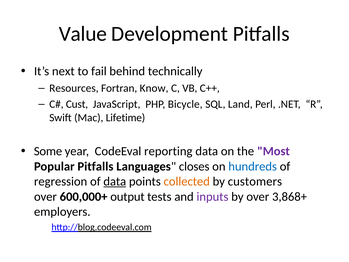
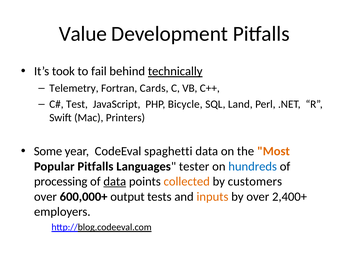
next: next -> took (63, 71)
technically underline: none -> present (175, 71)
Resources: Resources -> Telemetry (74, 88)
Know: Know -> Cards (154, 88)
Cust: Cust -> Test (77, 104)
Lifetime: Lifetime -> Printers (125, 118)
reporting: reporting -> spaghetti (168, 151)
Most colour: purple -> orange (274, 151)
closes: closes -> tester (194, 166)
regression: regression -> processing (61, 181)
inputs colour: purple -> orange (212, 196)
3,868+: 3,868+ -> 2,400+ (290, 196)
